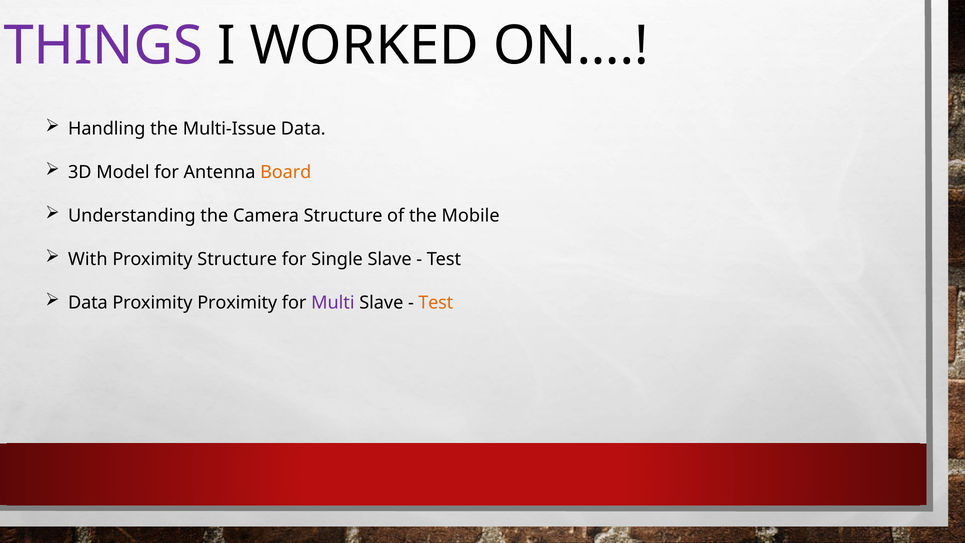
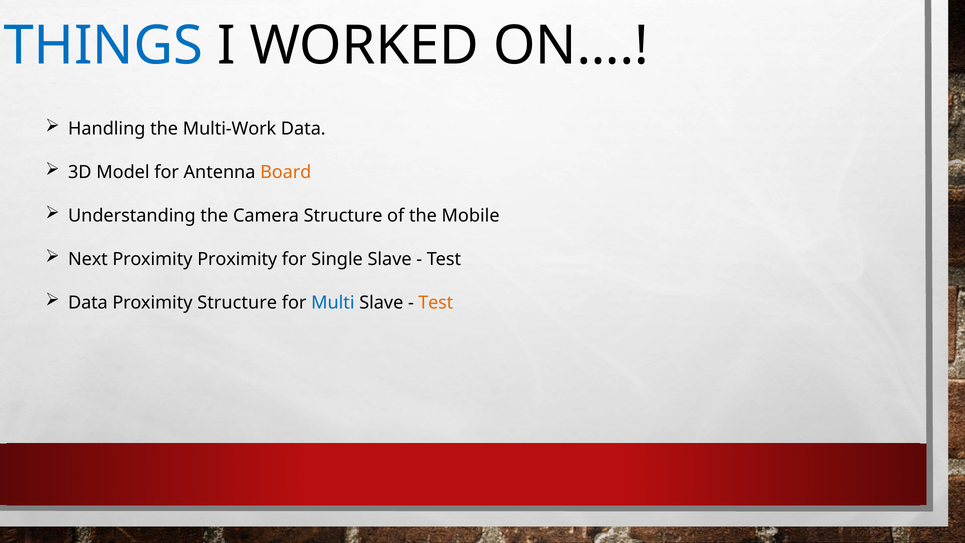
THINGS colour: purple -> blue (103, 46)
Multi-Issue: Multi-Issue -> Multi-Work (230, 129)
With: With -> Next (88, 259)
Proximity Structure: Structure -> Proximity (237, 259)
Proximity Proximity: Proximity -> Structure (237, 303)
Multi colour: purple -> blue (333, 303)
